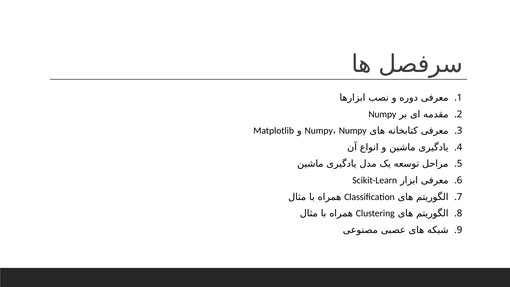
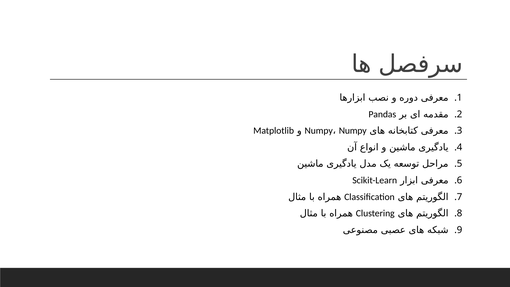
Numpy: Numpy -> Pandas (382, 114)
